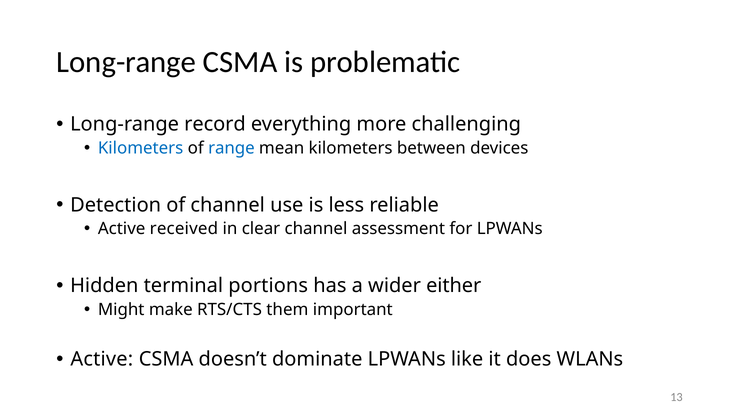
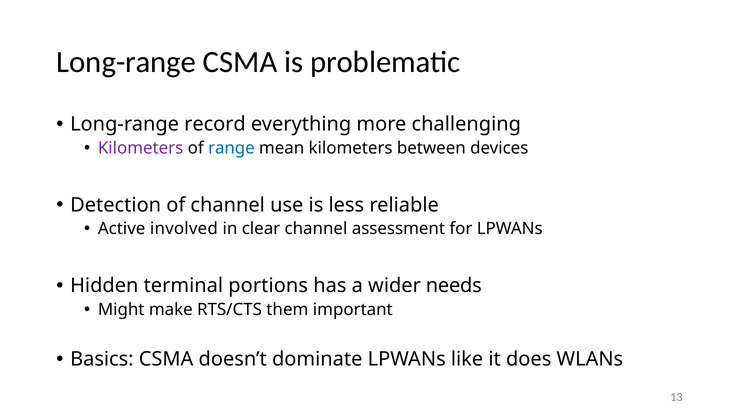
Kilometers colour: blue -> purple (141, 148)
received: received -> involved (184, 229)
either: either -> needs (454, 286)
Active: Active -> Basics (102, 359)
